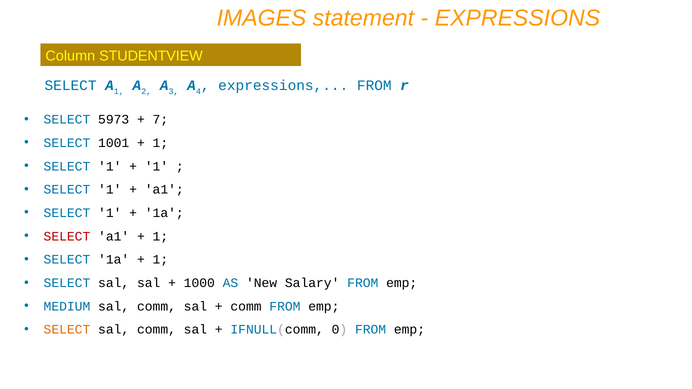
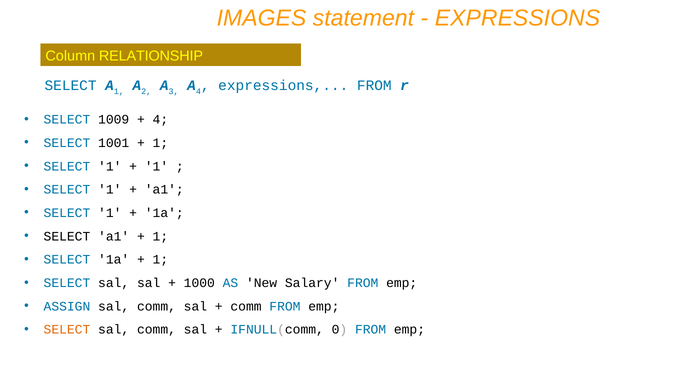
STUDENTVIEW: STUDENTVIEW -> RELATIONSHIP (151, 56)
5973: 5973 -> 1009 (114, 120)
7: 7 -> 4 (160, 120)
SELECT colour: red -> black (67, 236)
MEDIUM: MEDIUM -> ASSIGN (67, 306)
